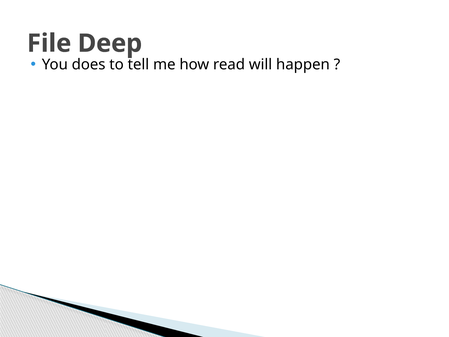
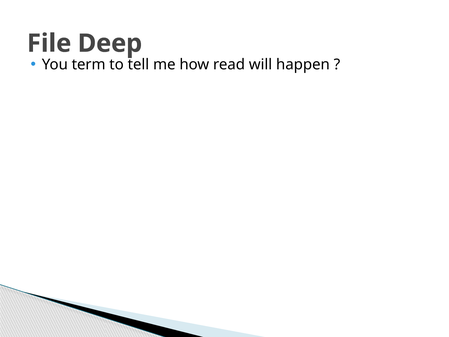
does: does -> term (89, 65)
